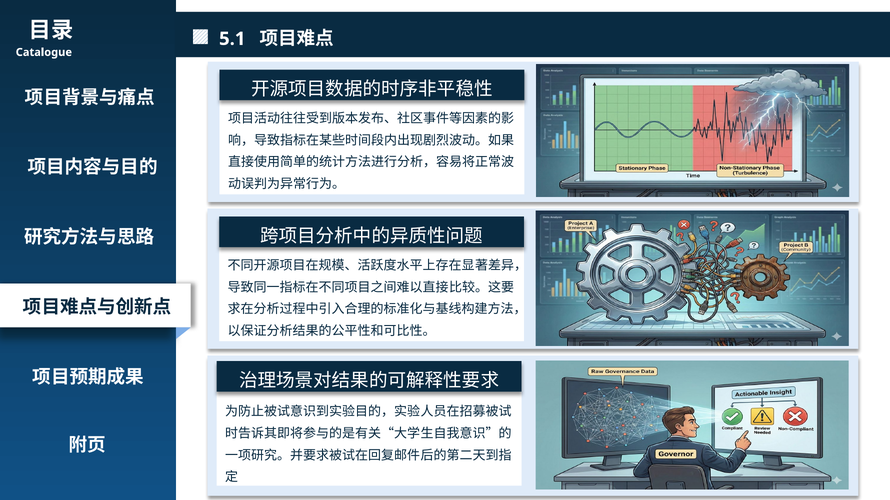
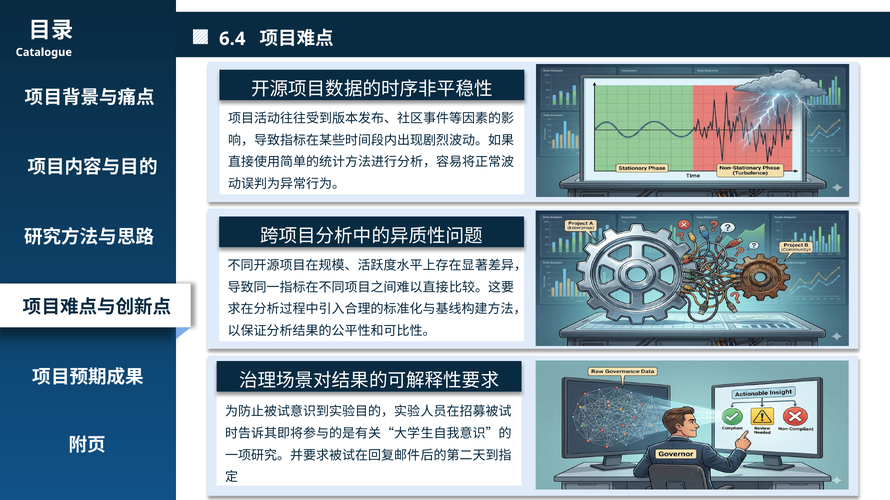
5.1: 5.1 -> 6.4 (232, 39)
